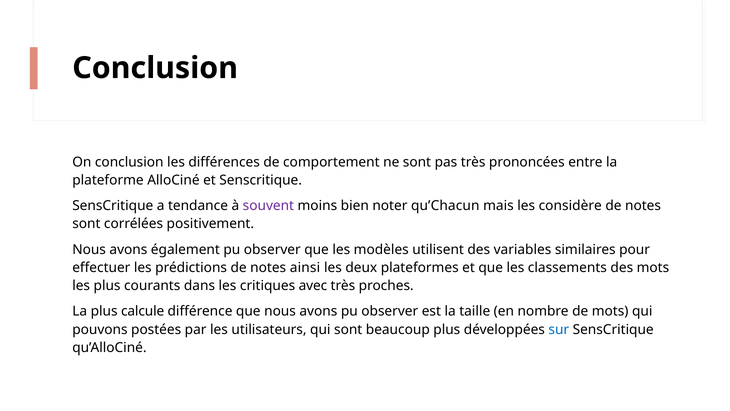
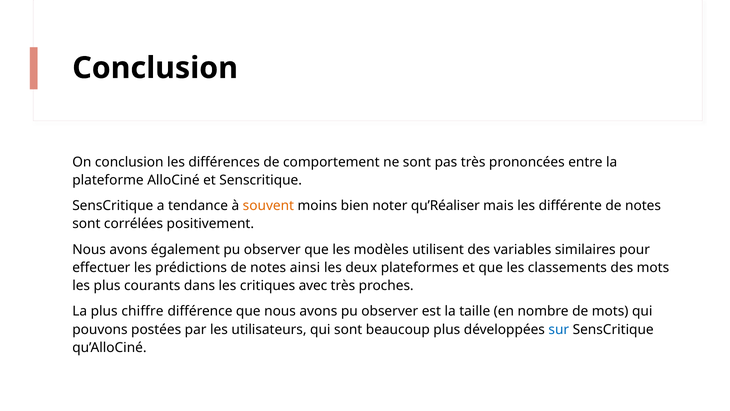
souvent colour: purple -> orange (268, 206)
qu’Chacun: qu’Chacun -> qu’Réaliser (445, 206)
considère: considère -> différente (570, 206)
calcule: calcule -> chiffre (142, 311)
